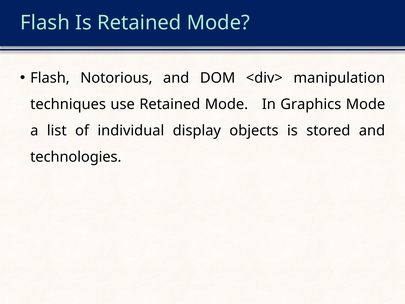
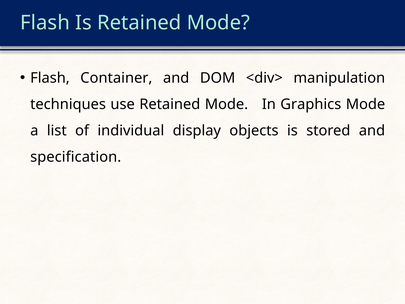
Notorious: Notorious -> Container (116, 78)
technologies: technologies -> specification (76, 157)
